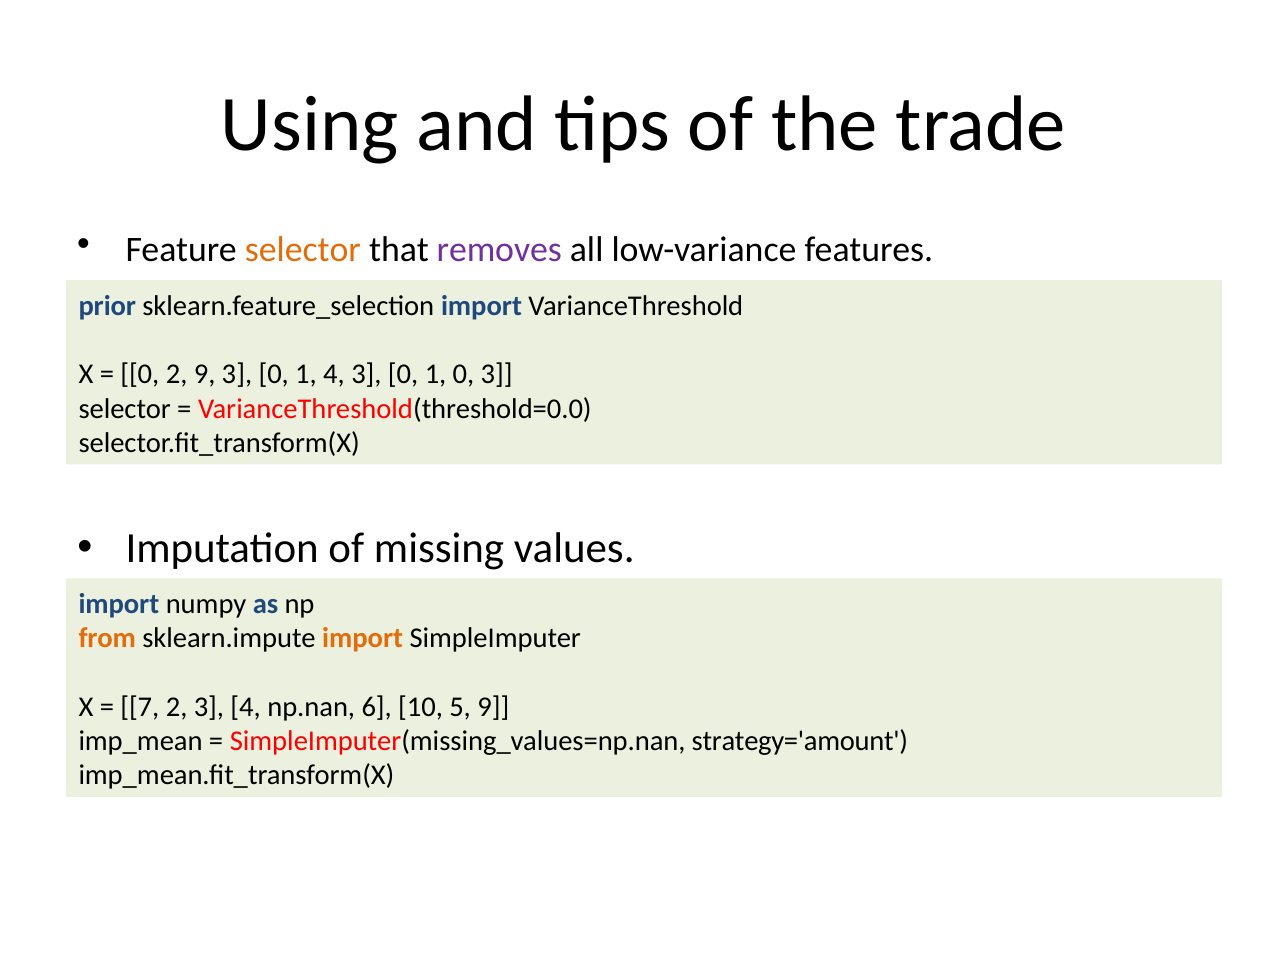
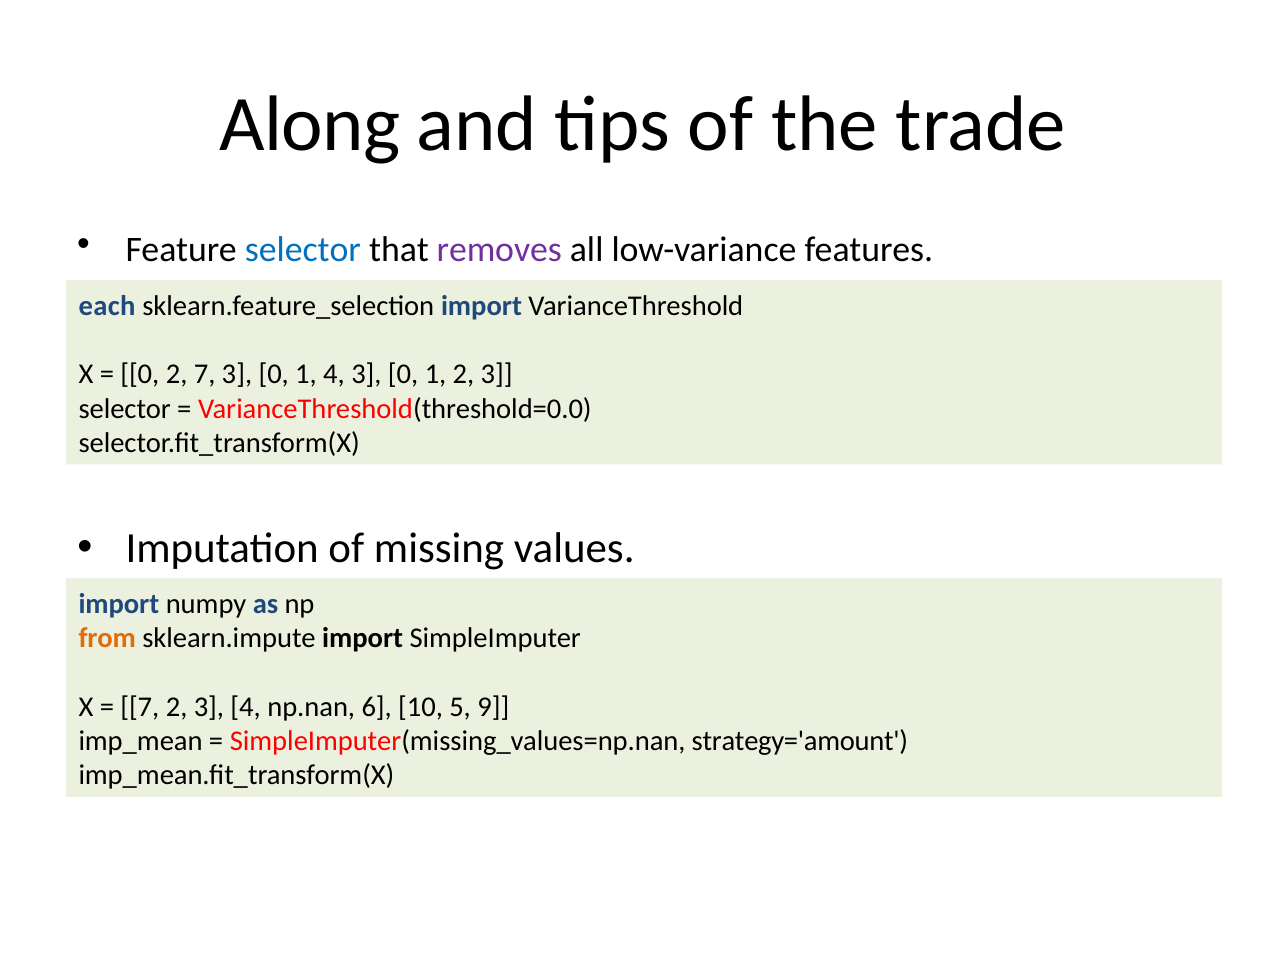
Using: Using -> Along (310, 125)
selector colour: orange -> blue (303, 250)
prior: prior -> each (107, 306)
2 9: 9 -> 7 (205, 374)
1 0: 0 -> 2 (463, 374)
import colour: orange -> black (363, 638)
